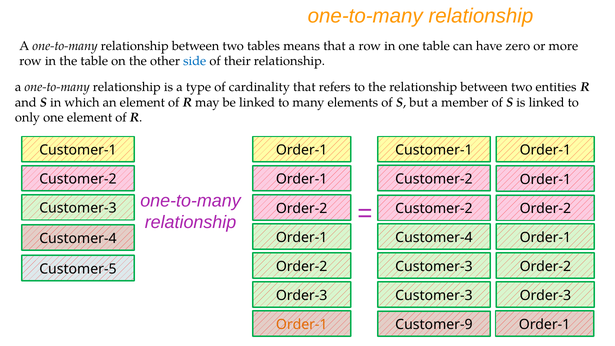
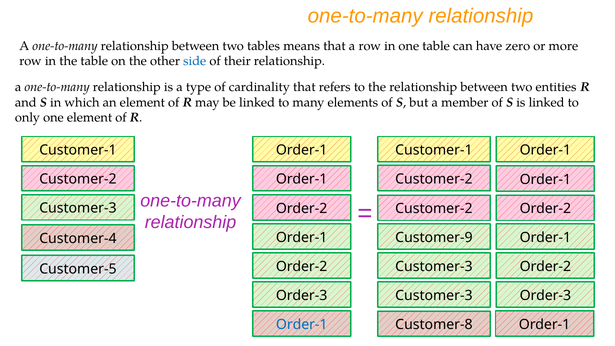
Customer-4: Customer-4 -> Customer-9 (434, 237)
Order-1 colour: orange -> blue (302, 324)
Customer-9: Customer-9 -> Customer-8 (434, 325)
